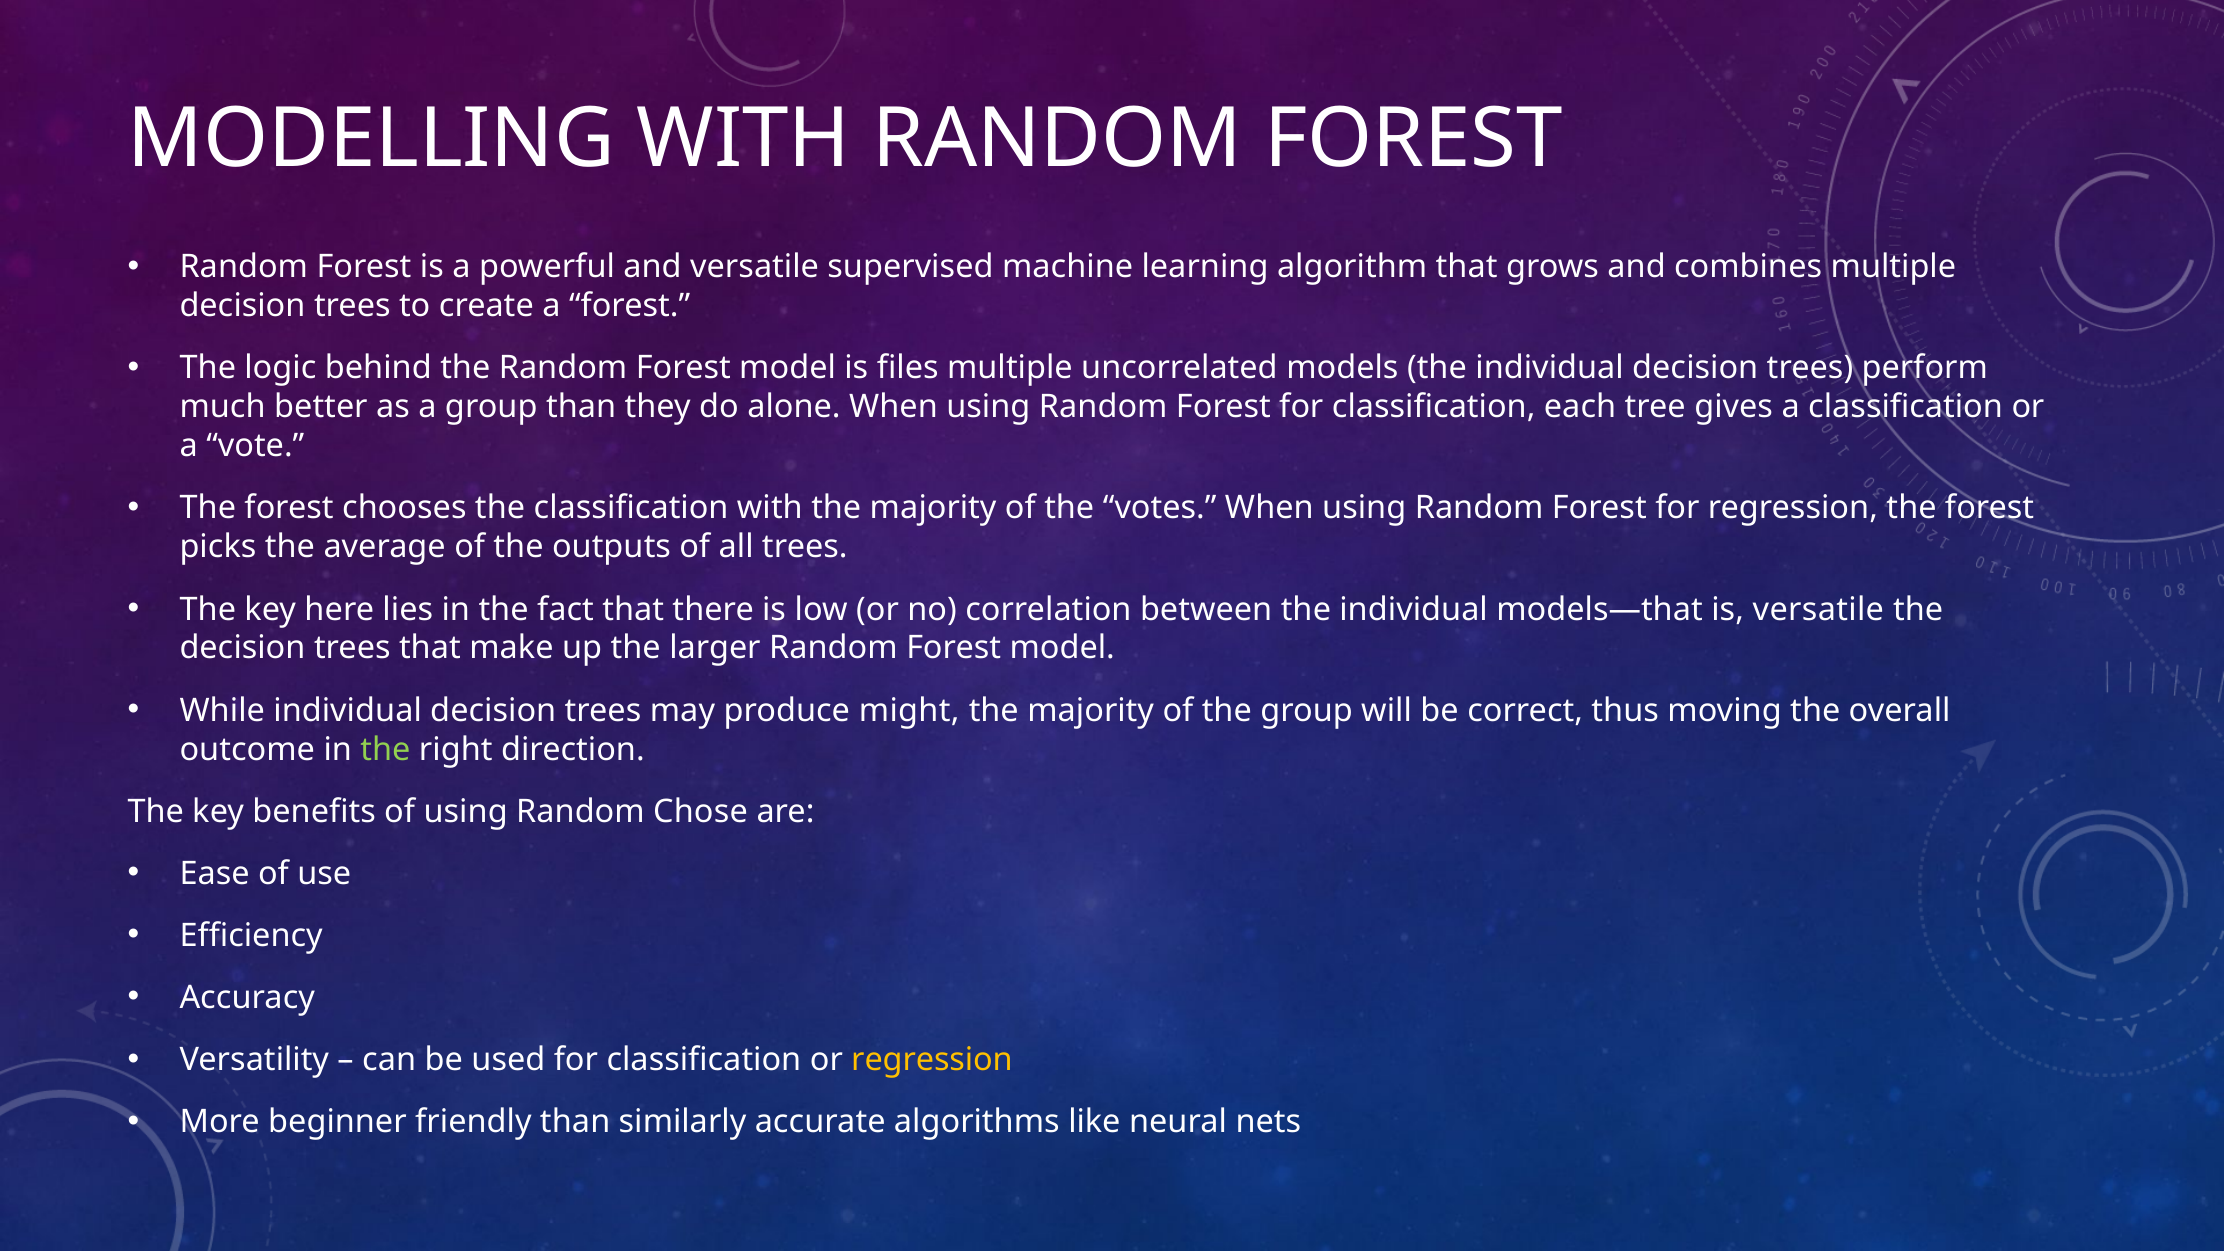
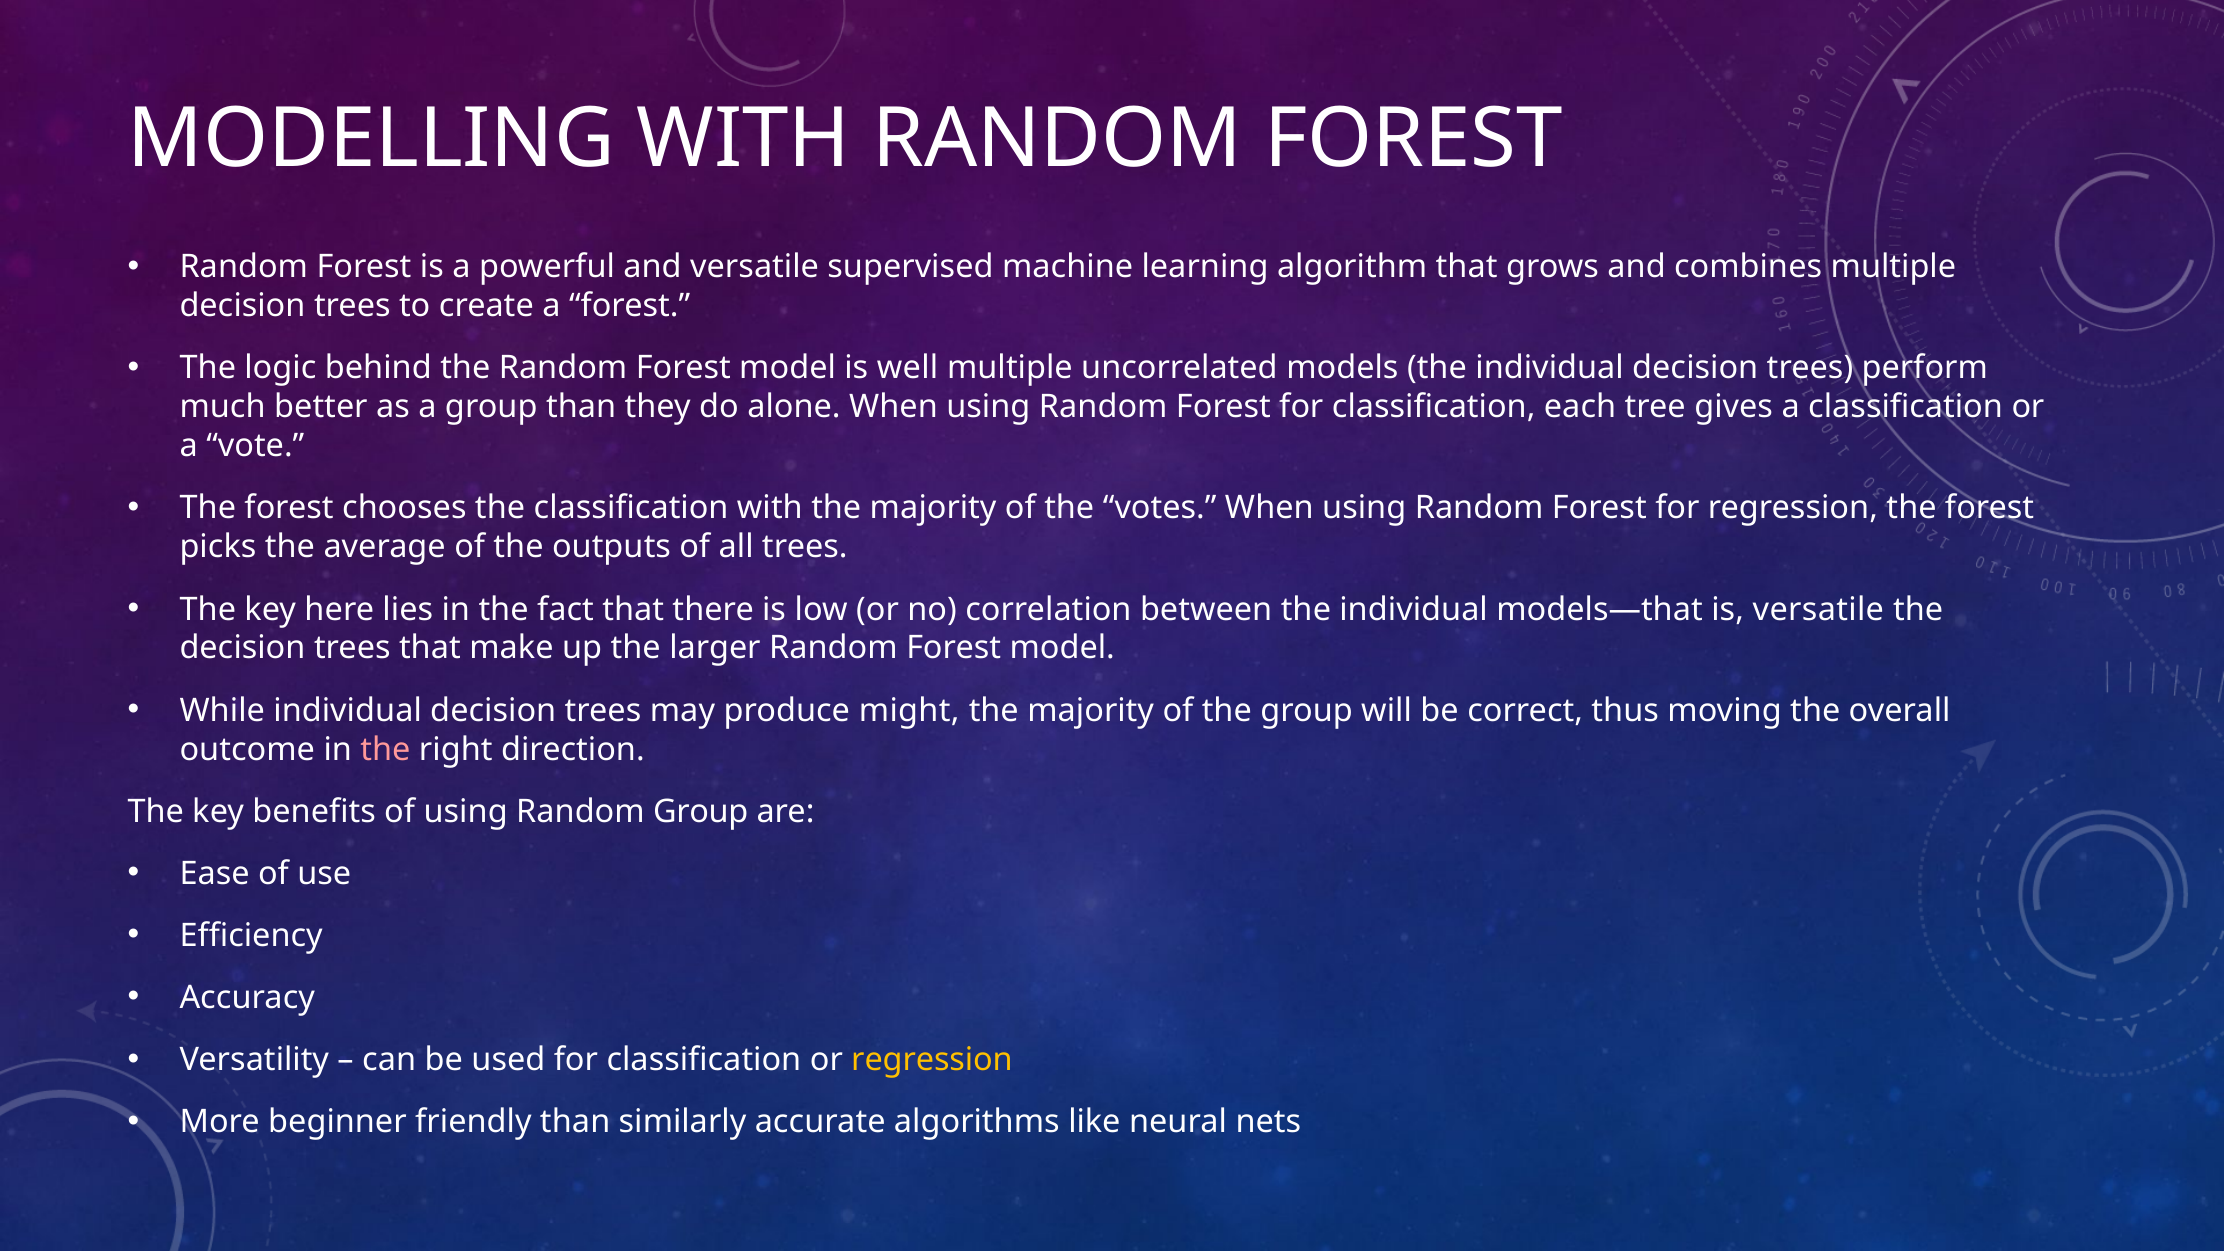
files: files -> well (908, 368)
the colour: light green -> pink (385, 749)
Random Chose: Chose -> Group (701, 811)
